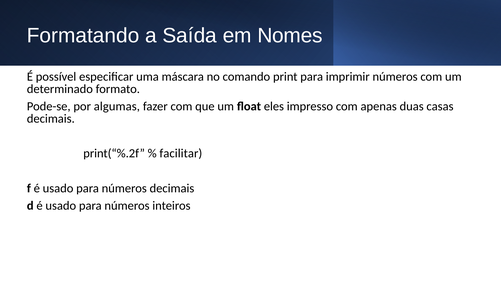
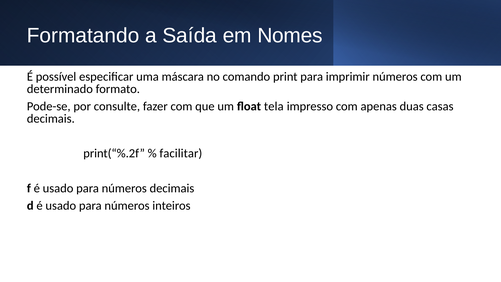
algumas: algumas -> consulte (117, 106)
eles: eles -> tela (274, 106)
